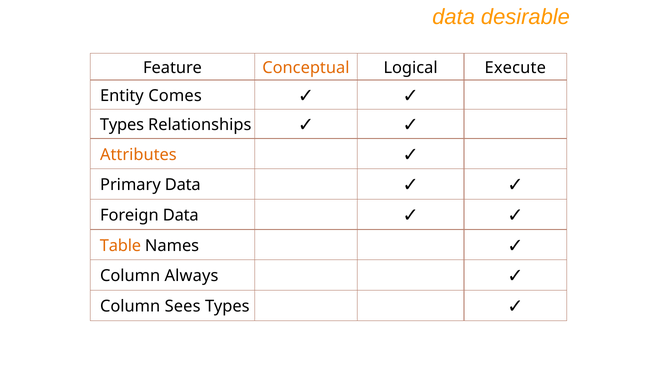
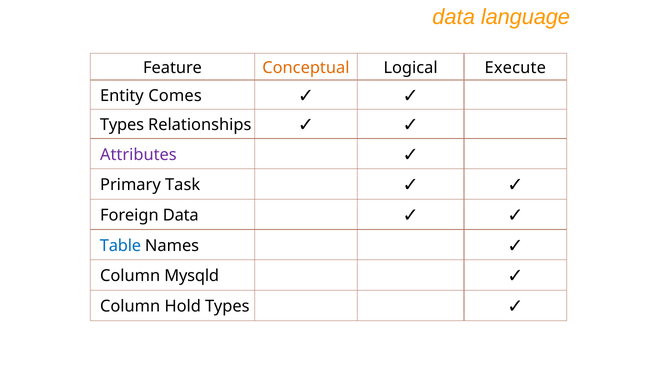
desirable: desirable -> language (526, 17)
Attributes colour: orange -> purple (138, 154)
Primary Data: Data -> Task (183, 185)
Table colour: orange -> blue (120, 245)
Always: Always -> Mysqld (192, 276)
Sees: Sees -> Hold (183, 306)
